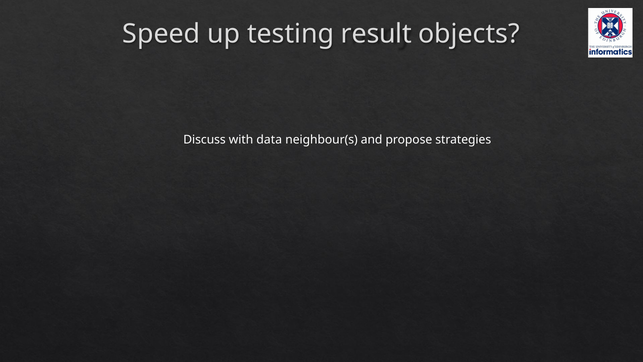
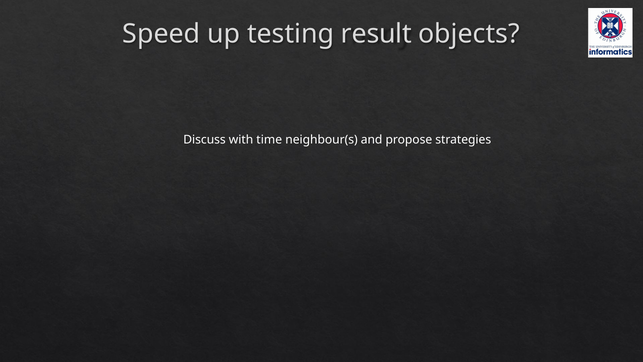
data: data -> time (269, 139)
